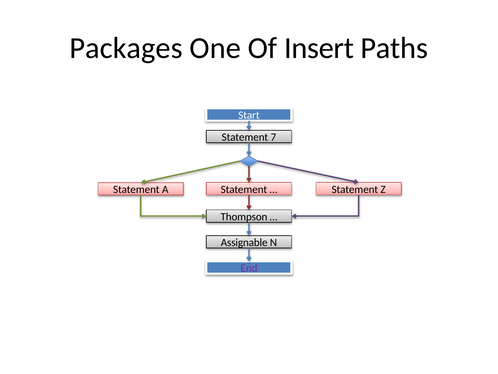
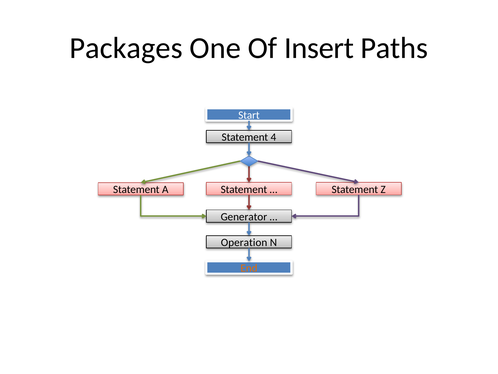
7: 7 -> 4 (273, 137)
Thompson: Thompson -> Generator (244, 217)
Assignable: Assignable -> Operation (244, 242)
End colour: purple -> orange (249, 268)
